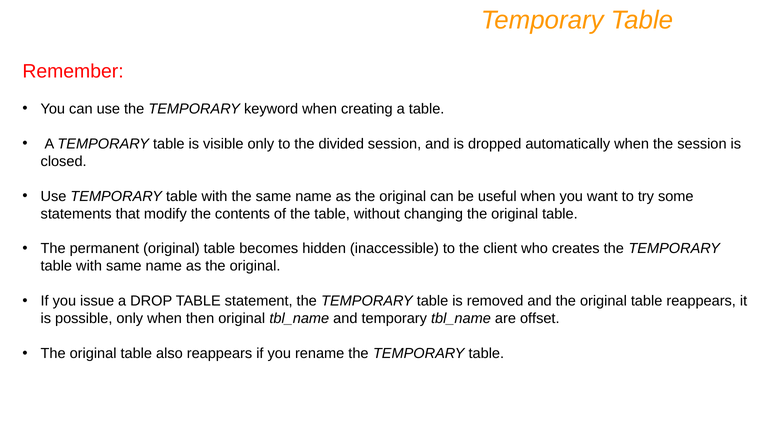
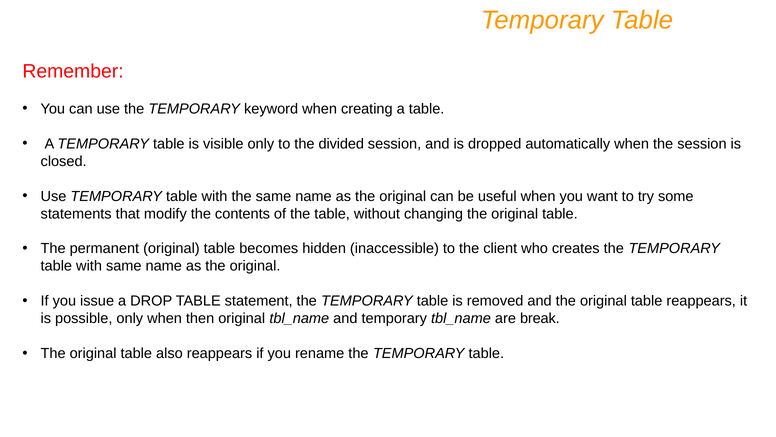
offset: offset -> break (540, 318)
